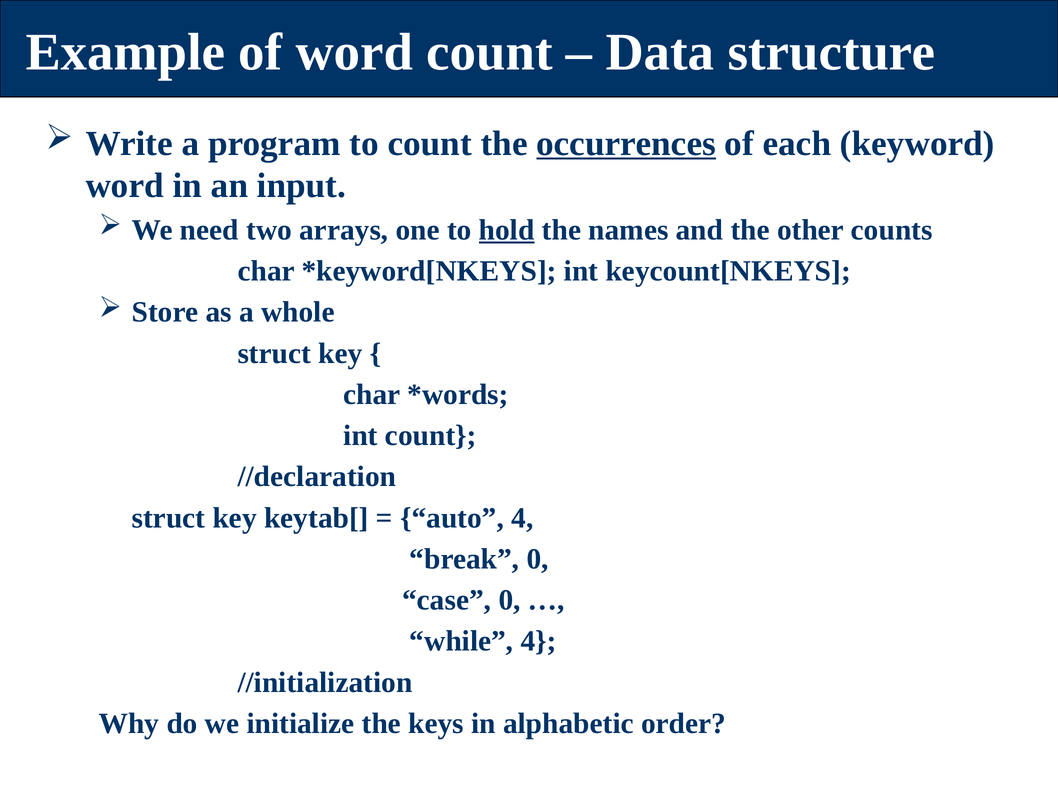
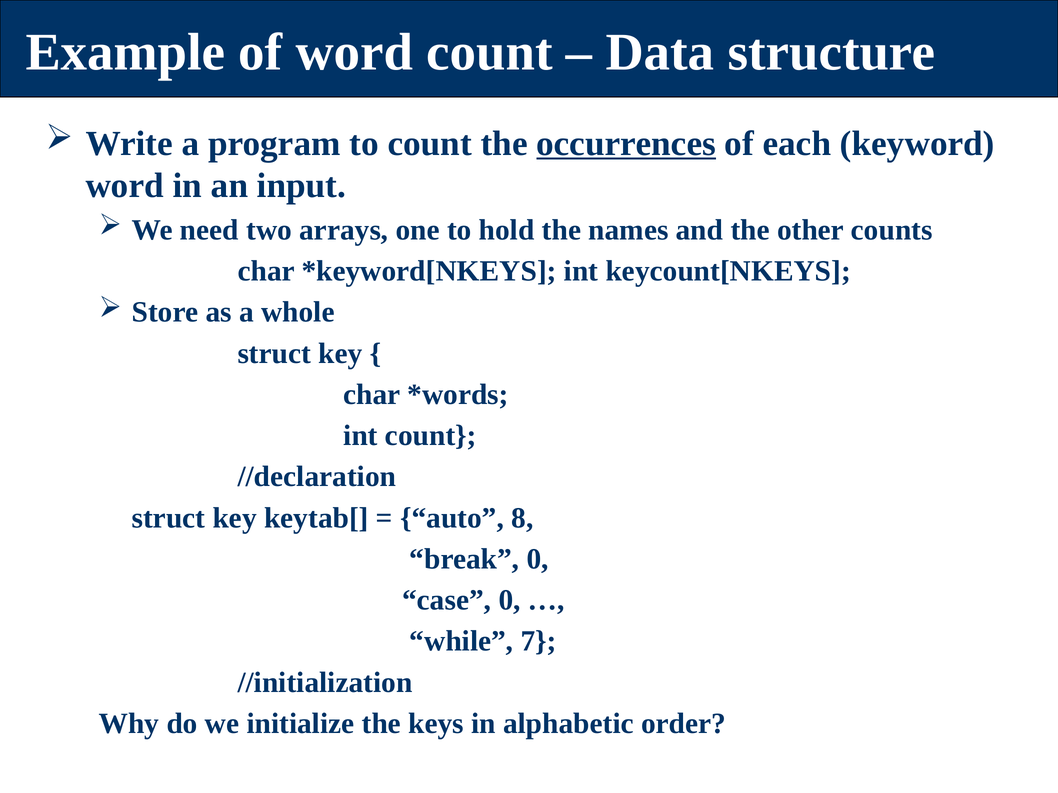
hold underline: present -> none (507, 230)
auto 4: 4 -> 8 (522, 518)
while 4: 4 -> 7 (539, 642)
